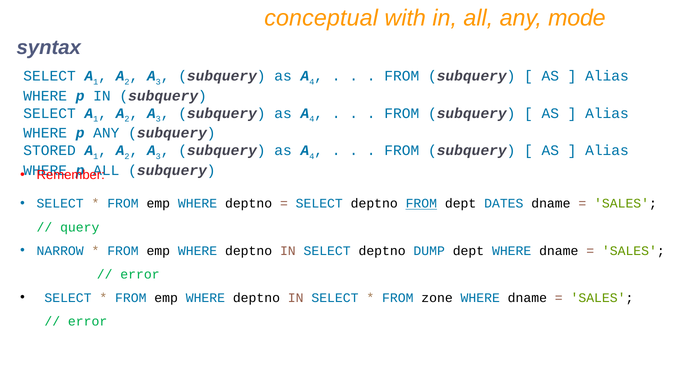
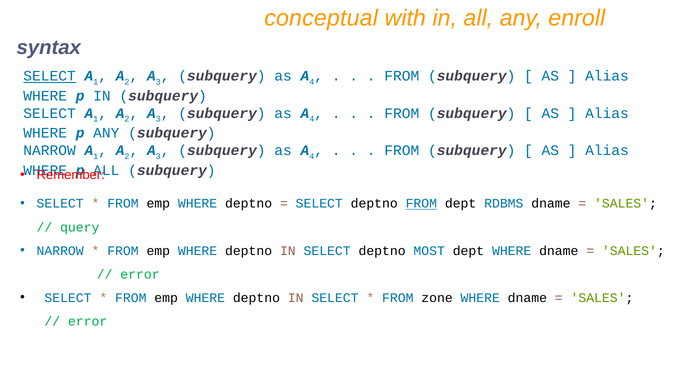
mode: mode -> enroll (577, 18)
SELECT underline: none -> present (50, 76)
STORED: STORED -> NARROW (50, 151)
DATES: DATES -> RDBMS (504, 204)
DUMP: DUMP -> MOST (429, 251)
